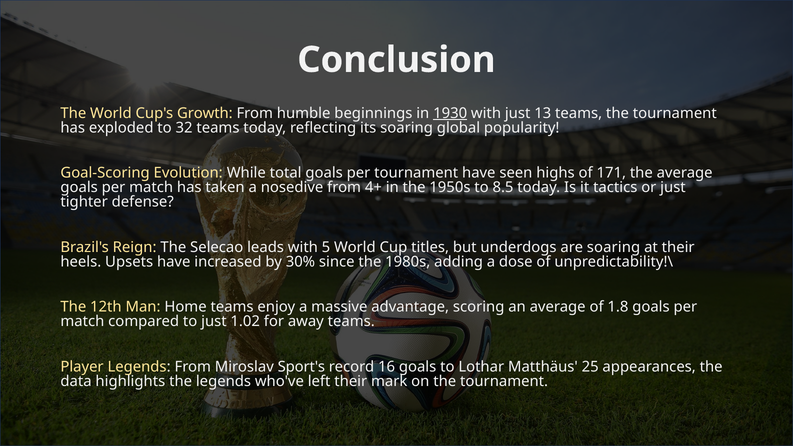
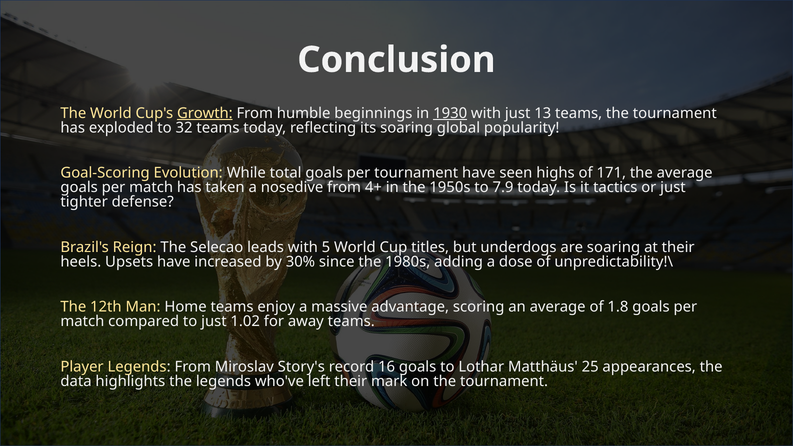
Growth underline: none -> present (205, 113)
8.5: 8.5 -> 7.9 (503, 187)
Sport's: Sport's -> Story's (301, 367)
